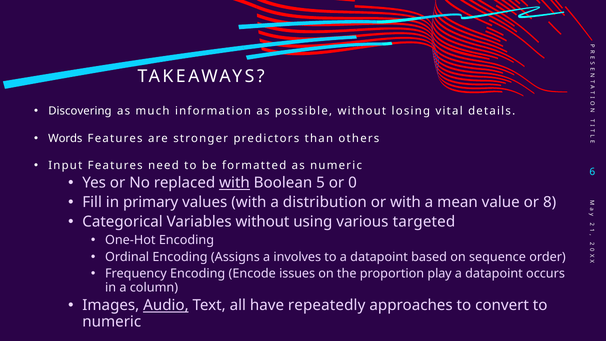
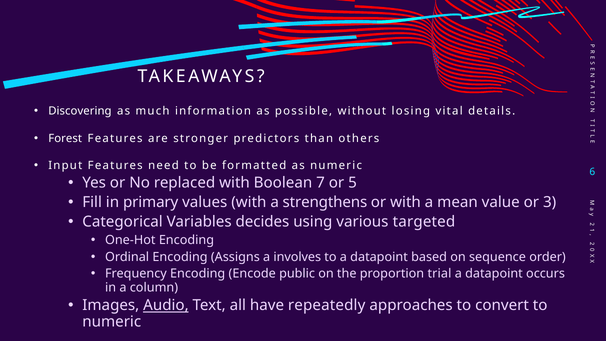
Words: Words -> Forest (65, 138)
with underline: present -> none (235, 183)
5: 5 -> 7 (321, 183)
or 0: 0 -> 5 (353, 183)
distribution: distribution -> strengthens (325, 202)
8: 8 -> 3 (550, 202)
Variables without: without -> decides (262, 222)
issues: issues -> public (297, 274)
play: play -> trial (439, 274)
